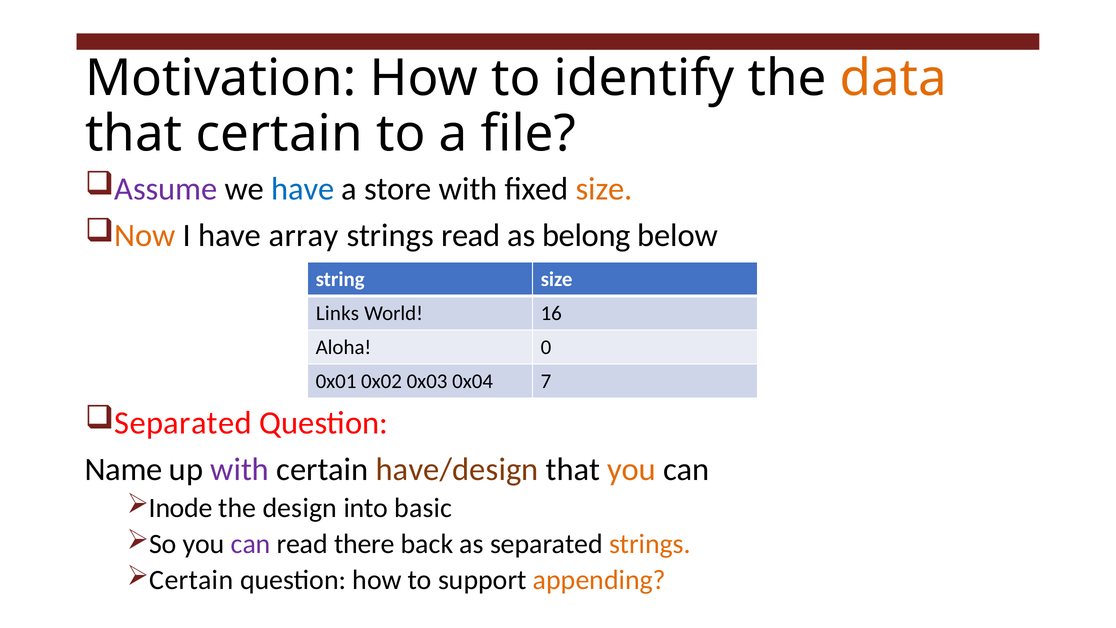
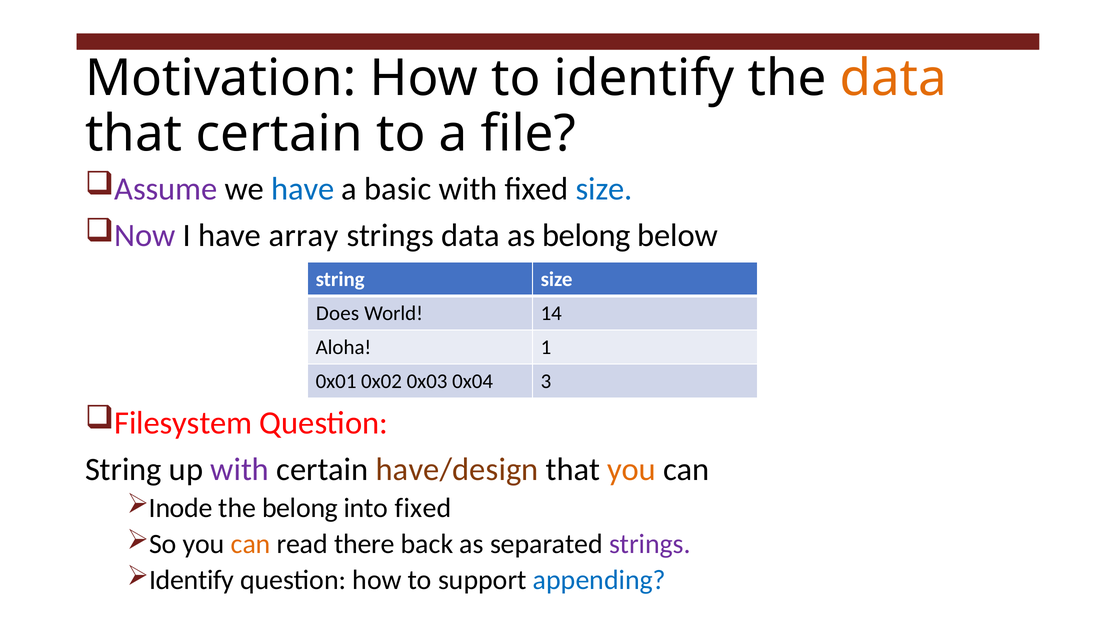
store: store -> basic (398, 189)
size colour: orange -> blue (604, 189)
Now colour: orange -> purple (145, 235)
strings read: read -> data (471, 235)
Links: Links -> Does (338, 313)
16: 16 -> 14 (551, 313)
0: 0 -> 1 (546, 347)
7: 7 -> 3 (546, 381)
Separated: Separated -> Filesystem (183, 423)
Name: Name -> String (123, 469)
the design: design -> belong (300, 508)
into basic: basic -> fixed (423, 508)
can colour: purple -> orange (251, 544)
strings colour: orange -> purple (650, 544)
Certain: Certain -> Identify (192, 580)
appending colour: orange -> blue (599, 580)
